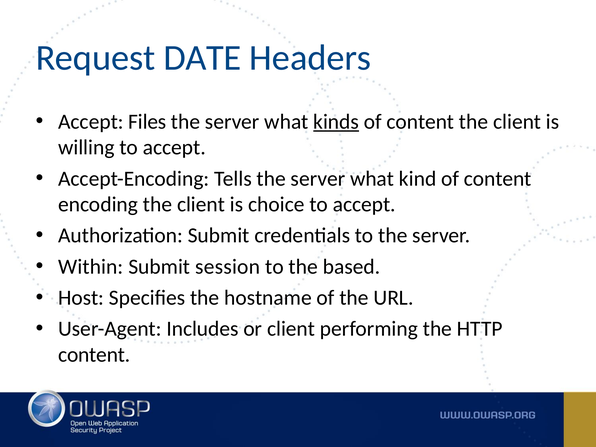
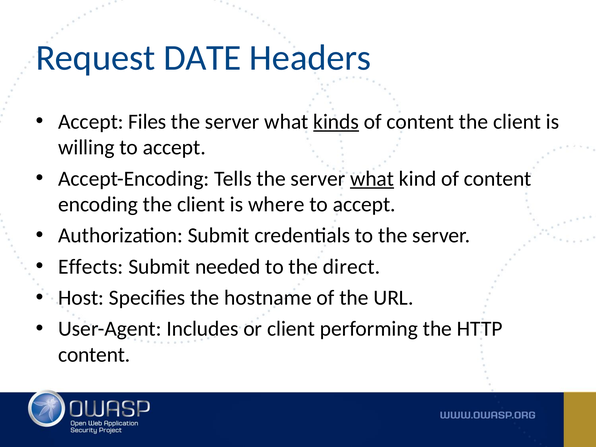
what underline: none -> present (372, 179)
choice: choice -> where (276, 204)
Within: Within -> Effects (91, 267)
session: session -> needed (228, 267)
based: based -> direct (351, 267)
